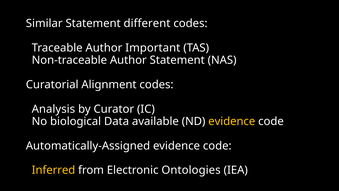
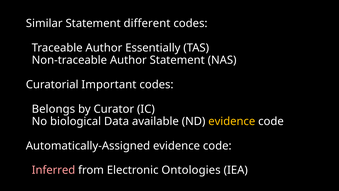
Important: Important -> Essentially (153, 48)
Alignment: Alignment -> Important (109, 84)
Analysis: Analysis -> Belongs (53, 109)
Inferred colour: yellow -> pink (53, 170)
